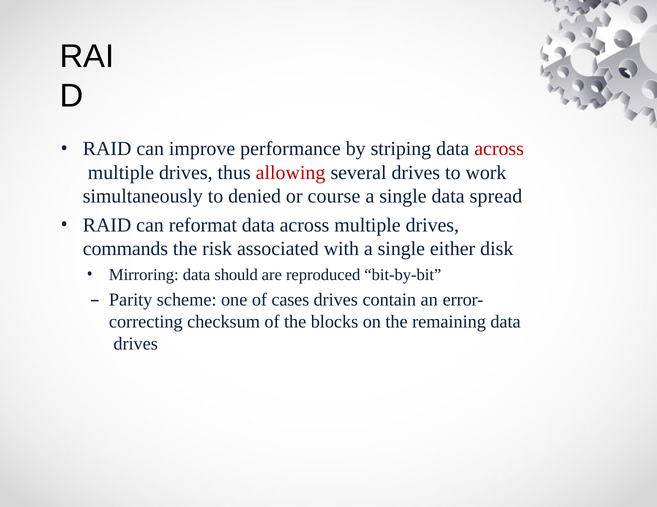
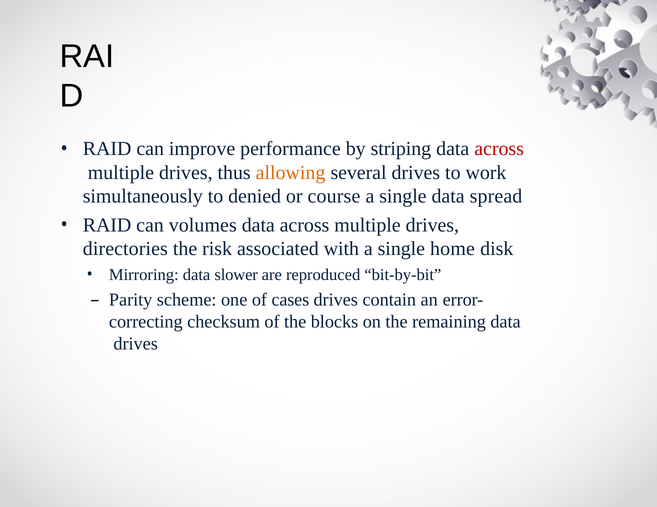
allowing colour: red -> orange (291, 173)
reformat: reformat -> volumes (203, 225)
commands: commands -> directories (125, 249)
either: either -> home (452, 249)
should: should -> slower (236, 275)
